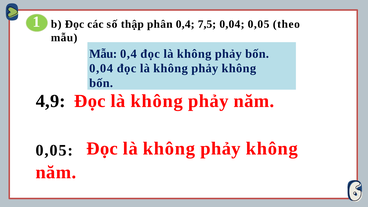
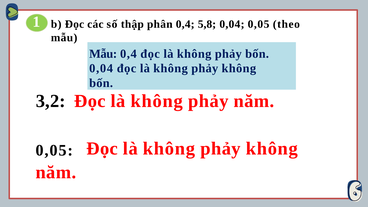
7,5: 7,5 -> 5,8 (207, 24)
4,9: 4,9 -> 3,2 (51, 101)
